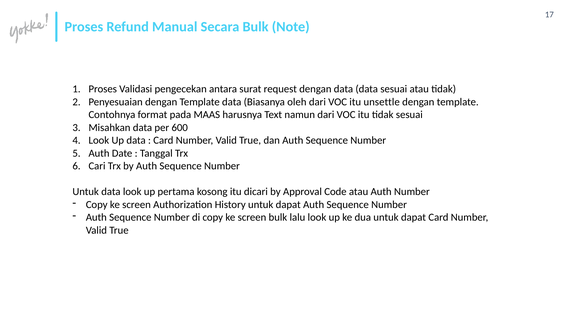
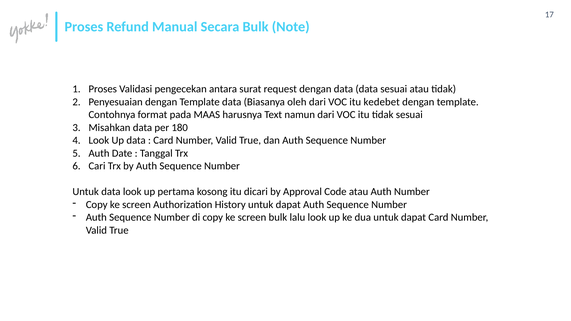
unsettle: unsettle -> kedebet (382, 102)
600: 600 -> 180 (180, 128)
